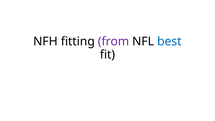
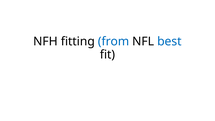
from colour: purple -> blue (114, 41)
